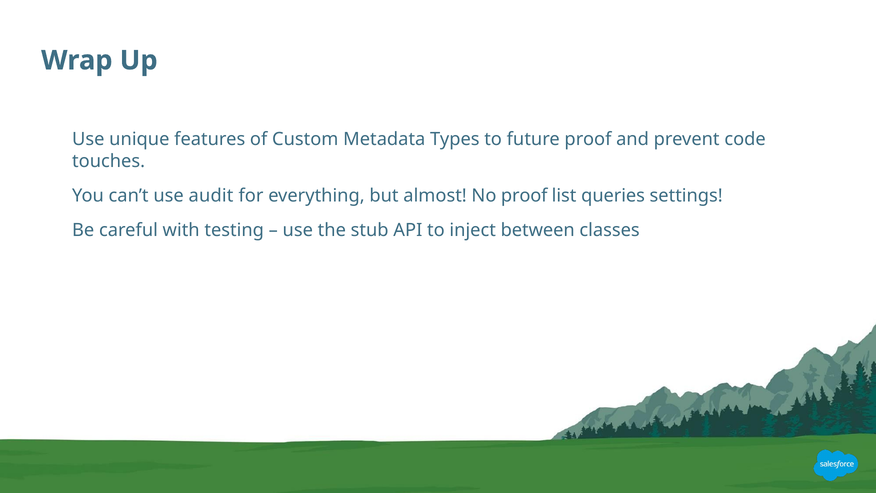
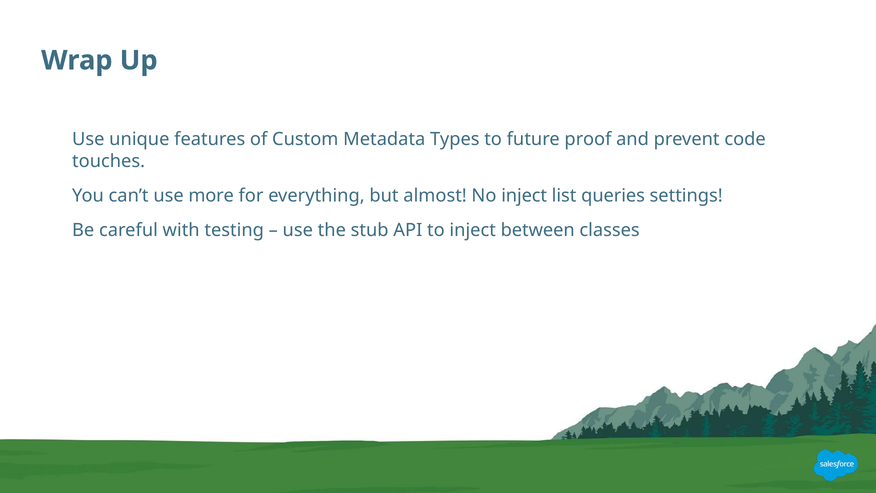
audit: audit -> more (211, 196)
No proof: proof -> inject (524, 196)
